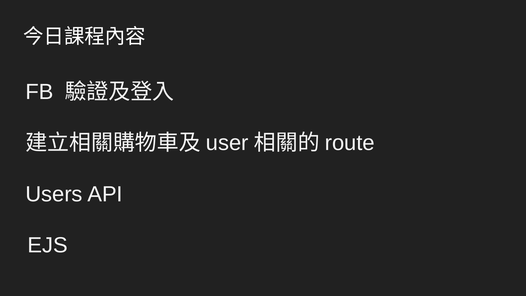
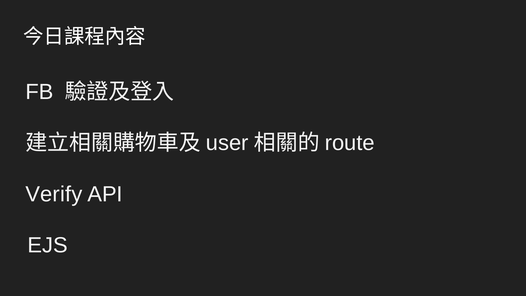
Users: Users -> Verify (54, 194)
